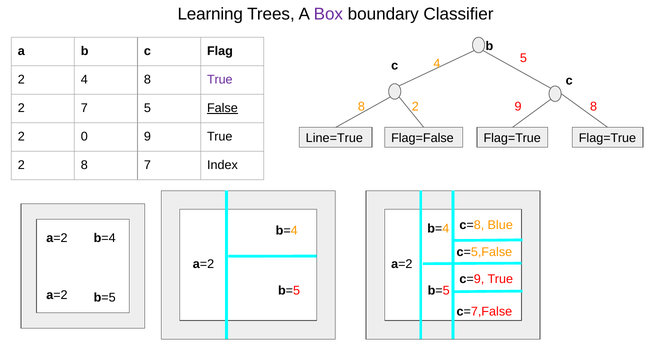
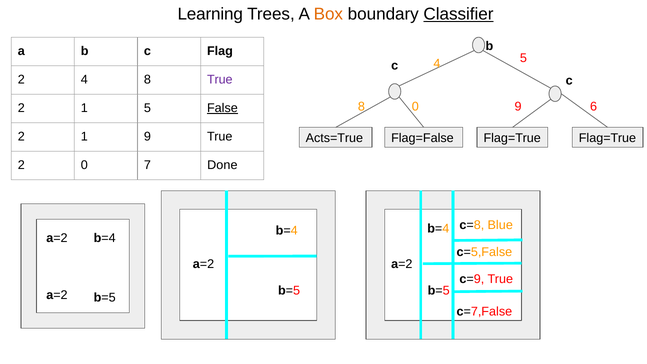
Box colour: purple -> orange (328, 14)
Classifier underline: none -> present (458, 14)
8 2: 2 -> 0 (415, 107)
9 8: 8 -> 6 (594, 107)
7: 7 -> 1 (84, 108)
0: 0 -> 1 (84, 136)
Line=True: Line=True -> Acts=True (334, 138)
2 8: 8 -> 0 (84, 165)
Index: Index -> Done (222, 165)
